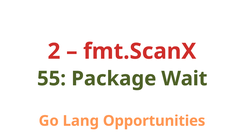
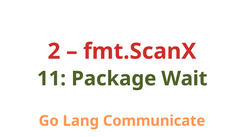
55: 55 -> 11 (52, 79)
Opportunities: Opportunities -> Communicate (154, 121)
